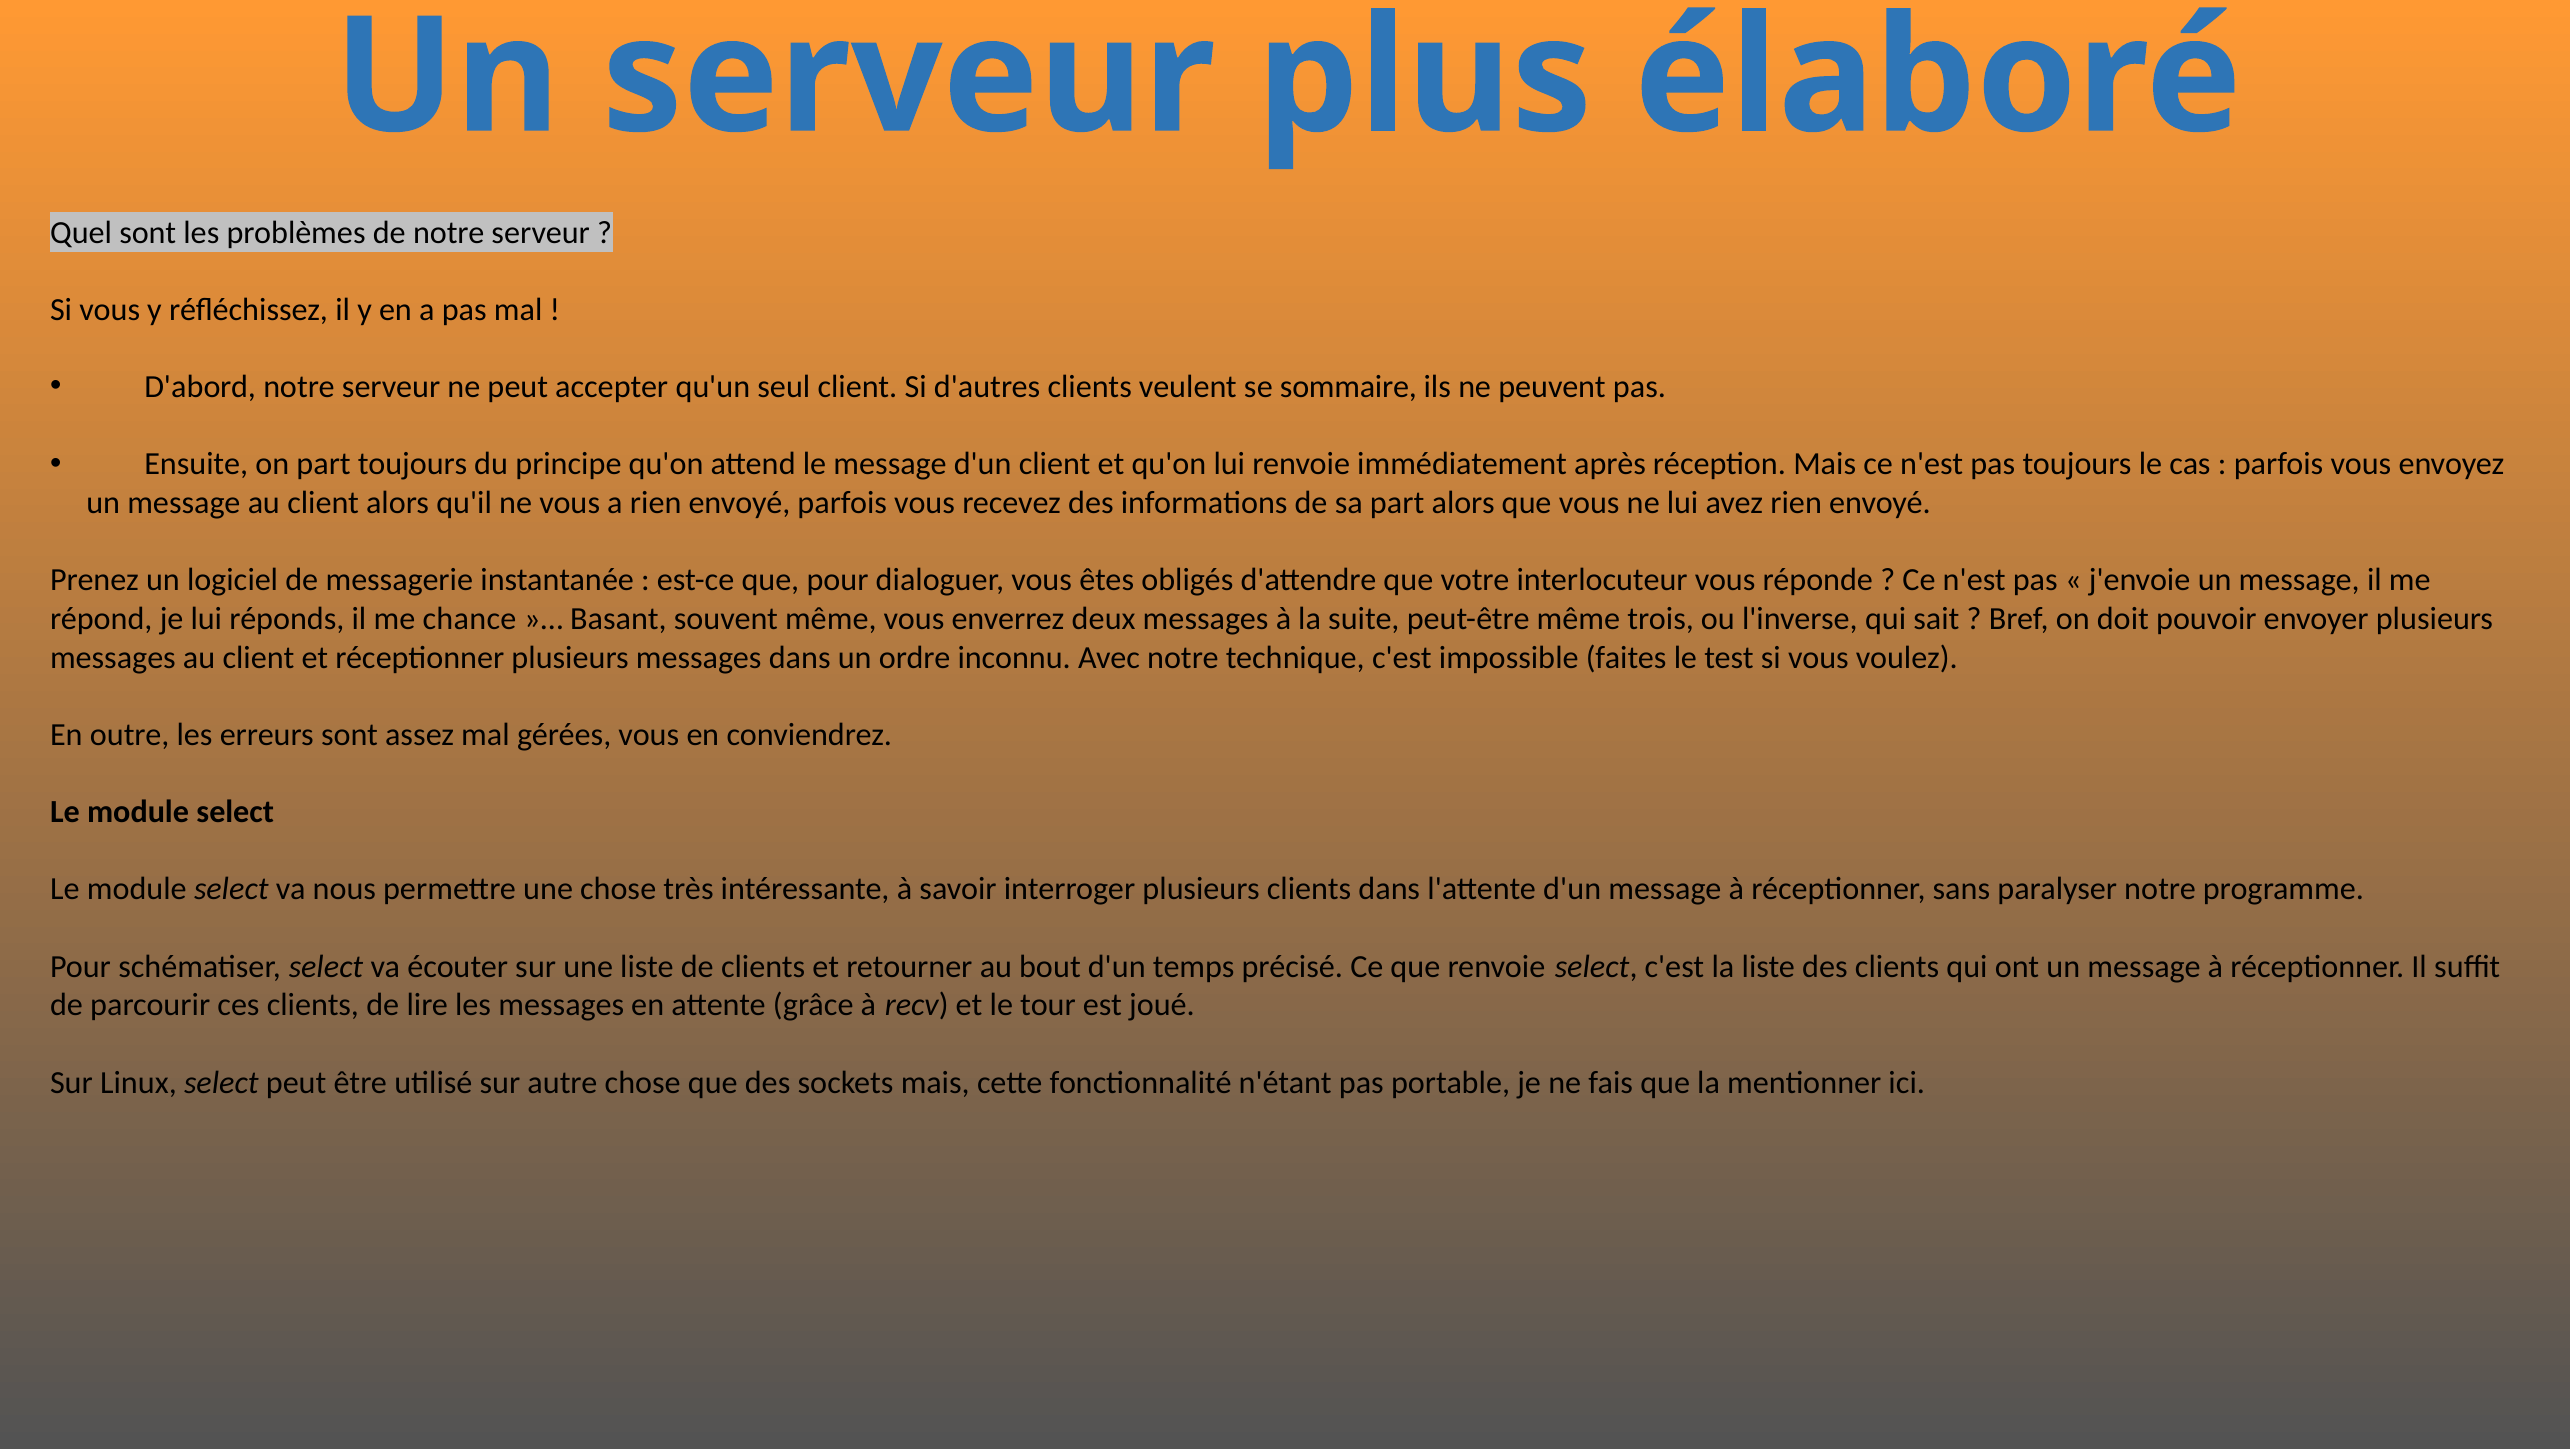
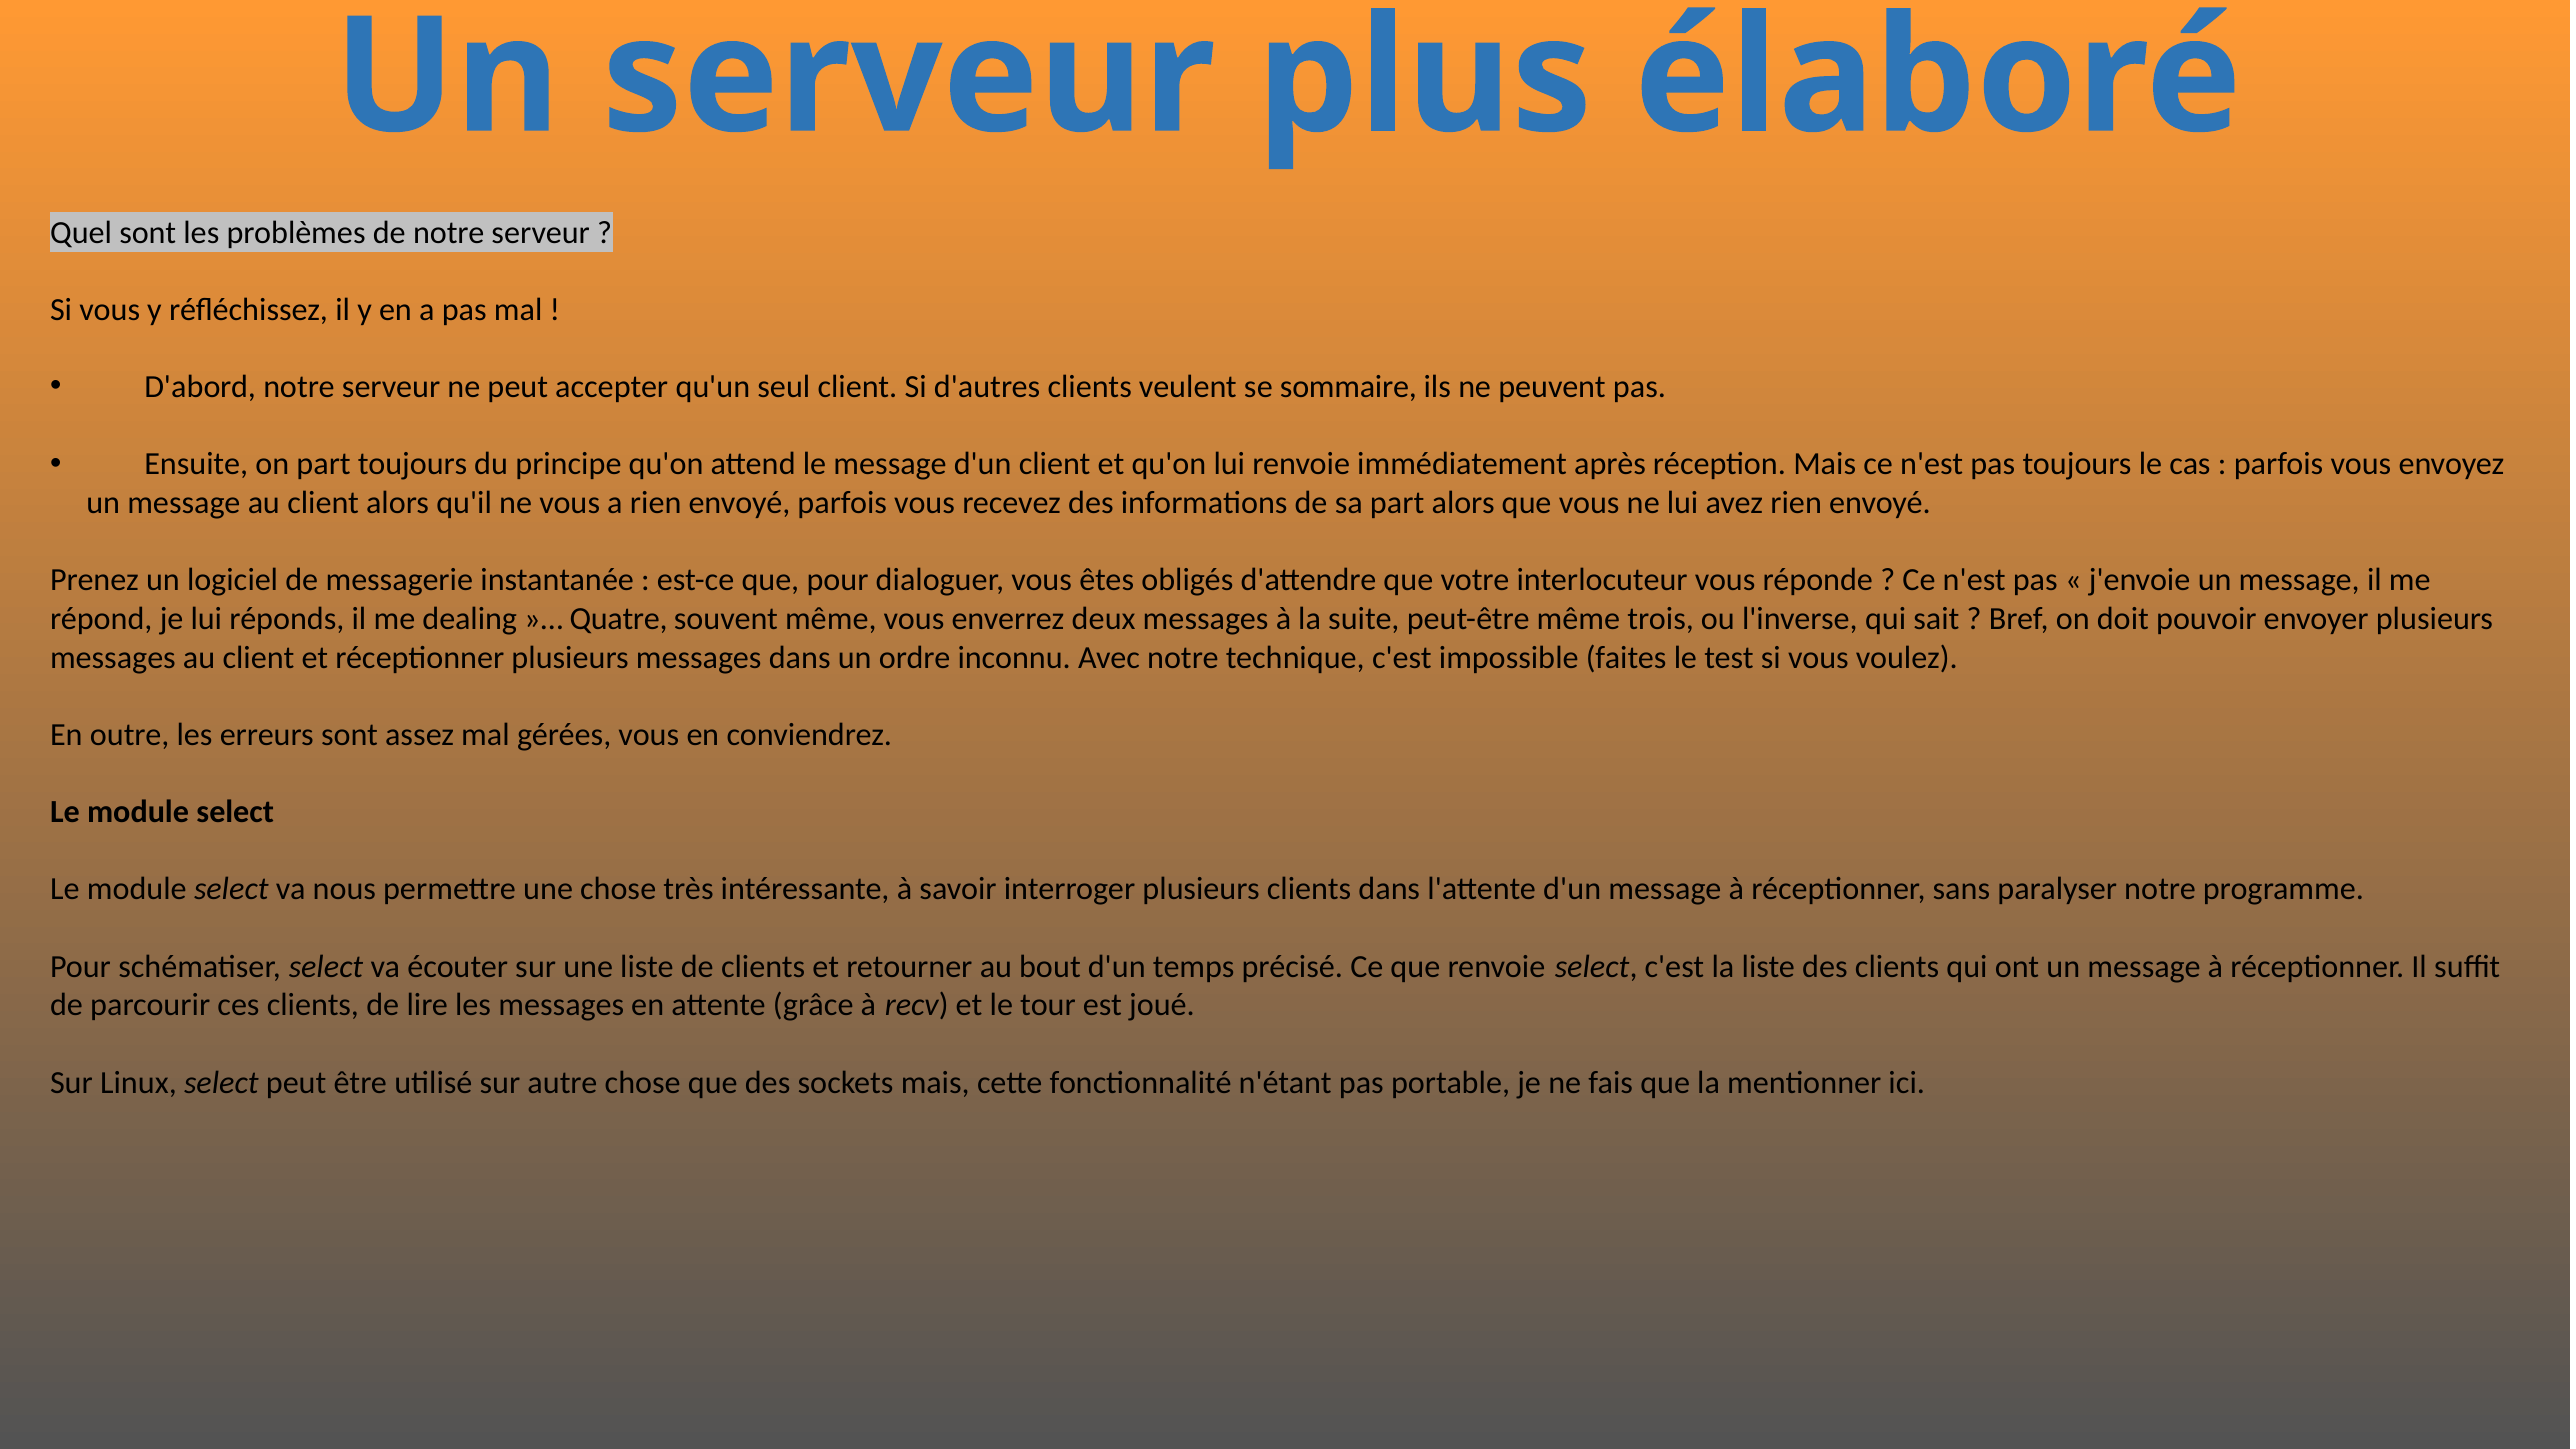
chance: chance -> dealing (470, 619)
Basant: Basant -> Quatre (619, 619)
